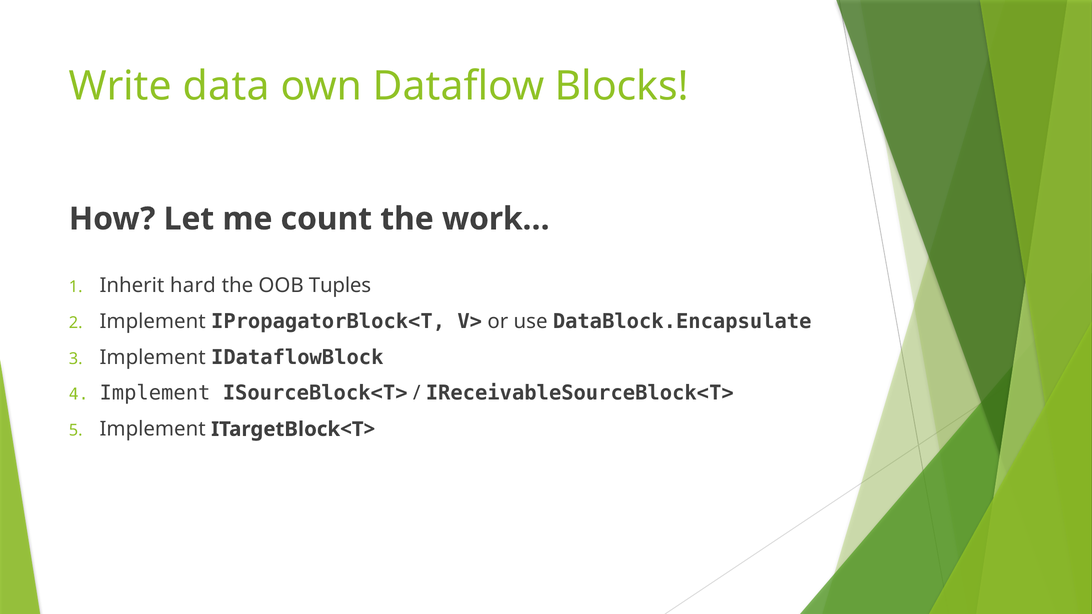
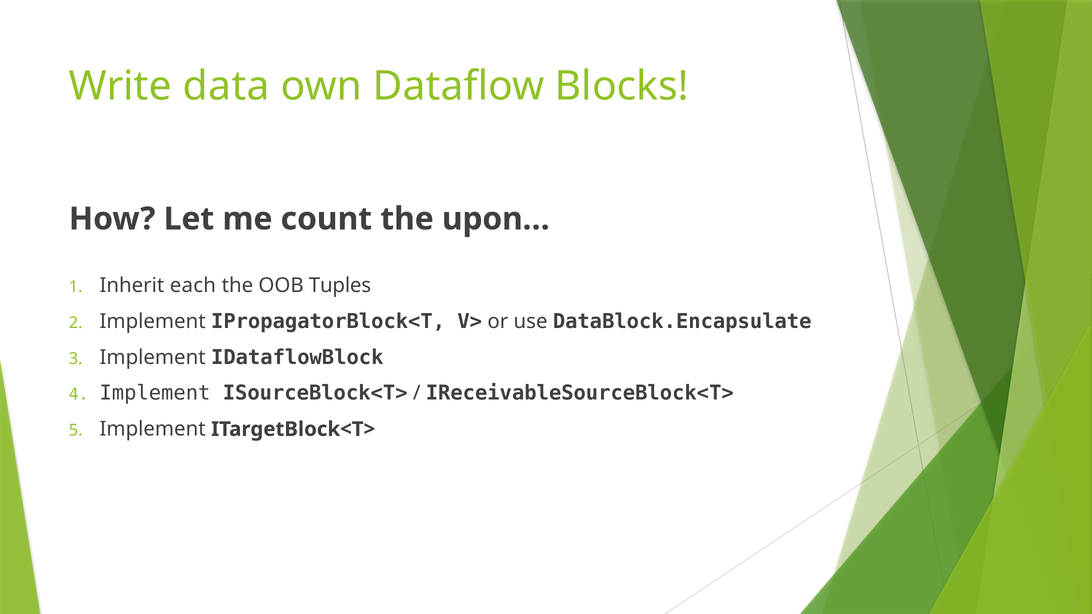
work…: work… -> upon… (496, 219)
hard: hard -> each (193, 286)
